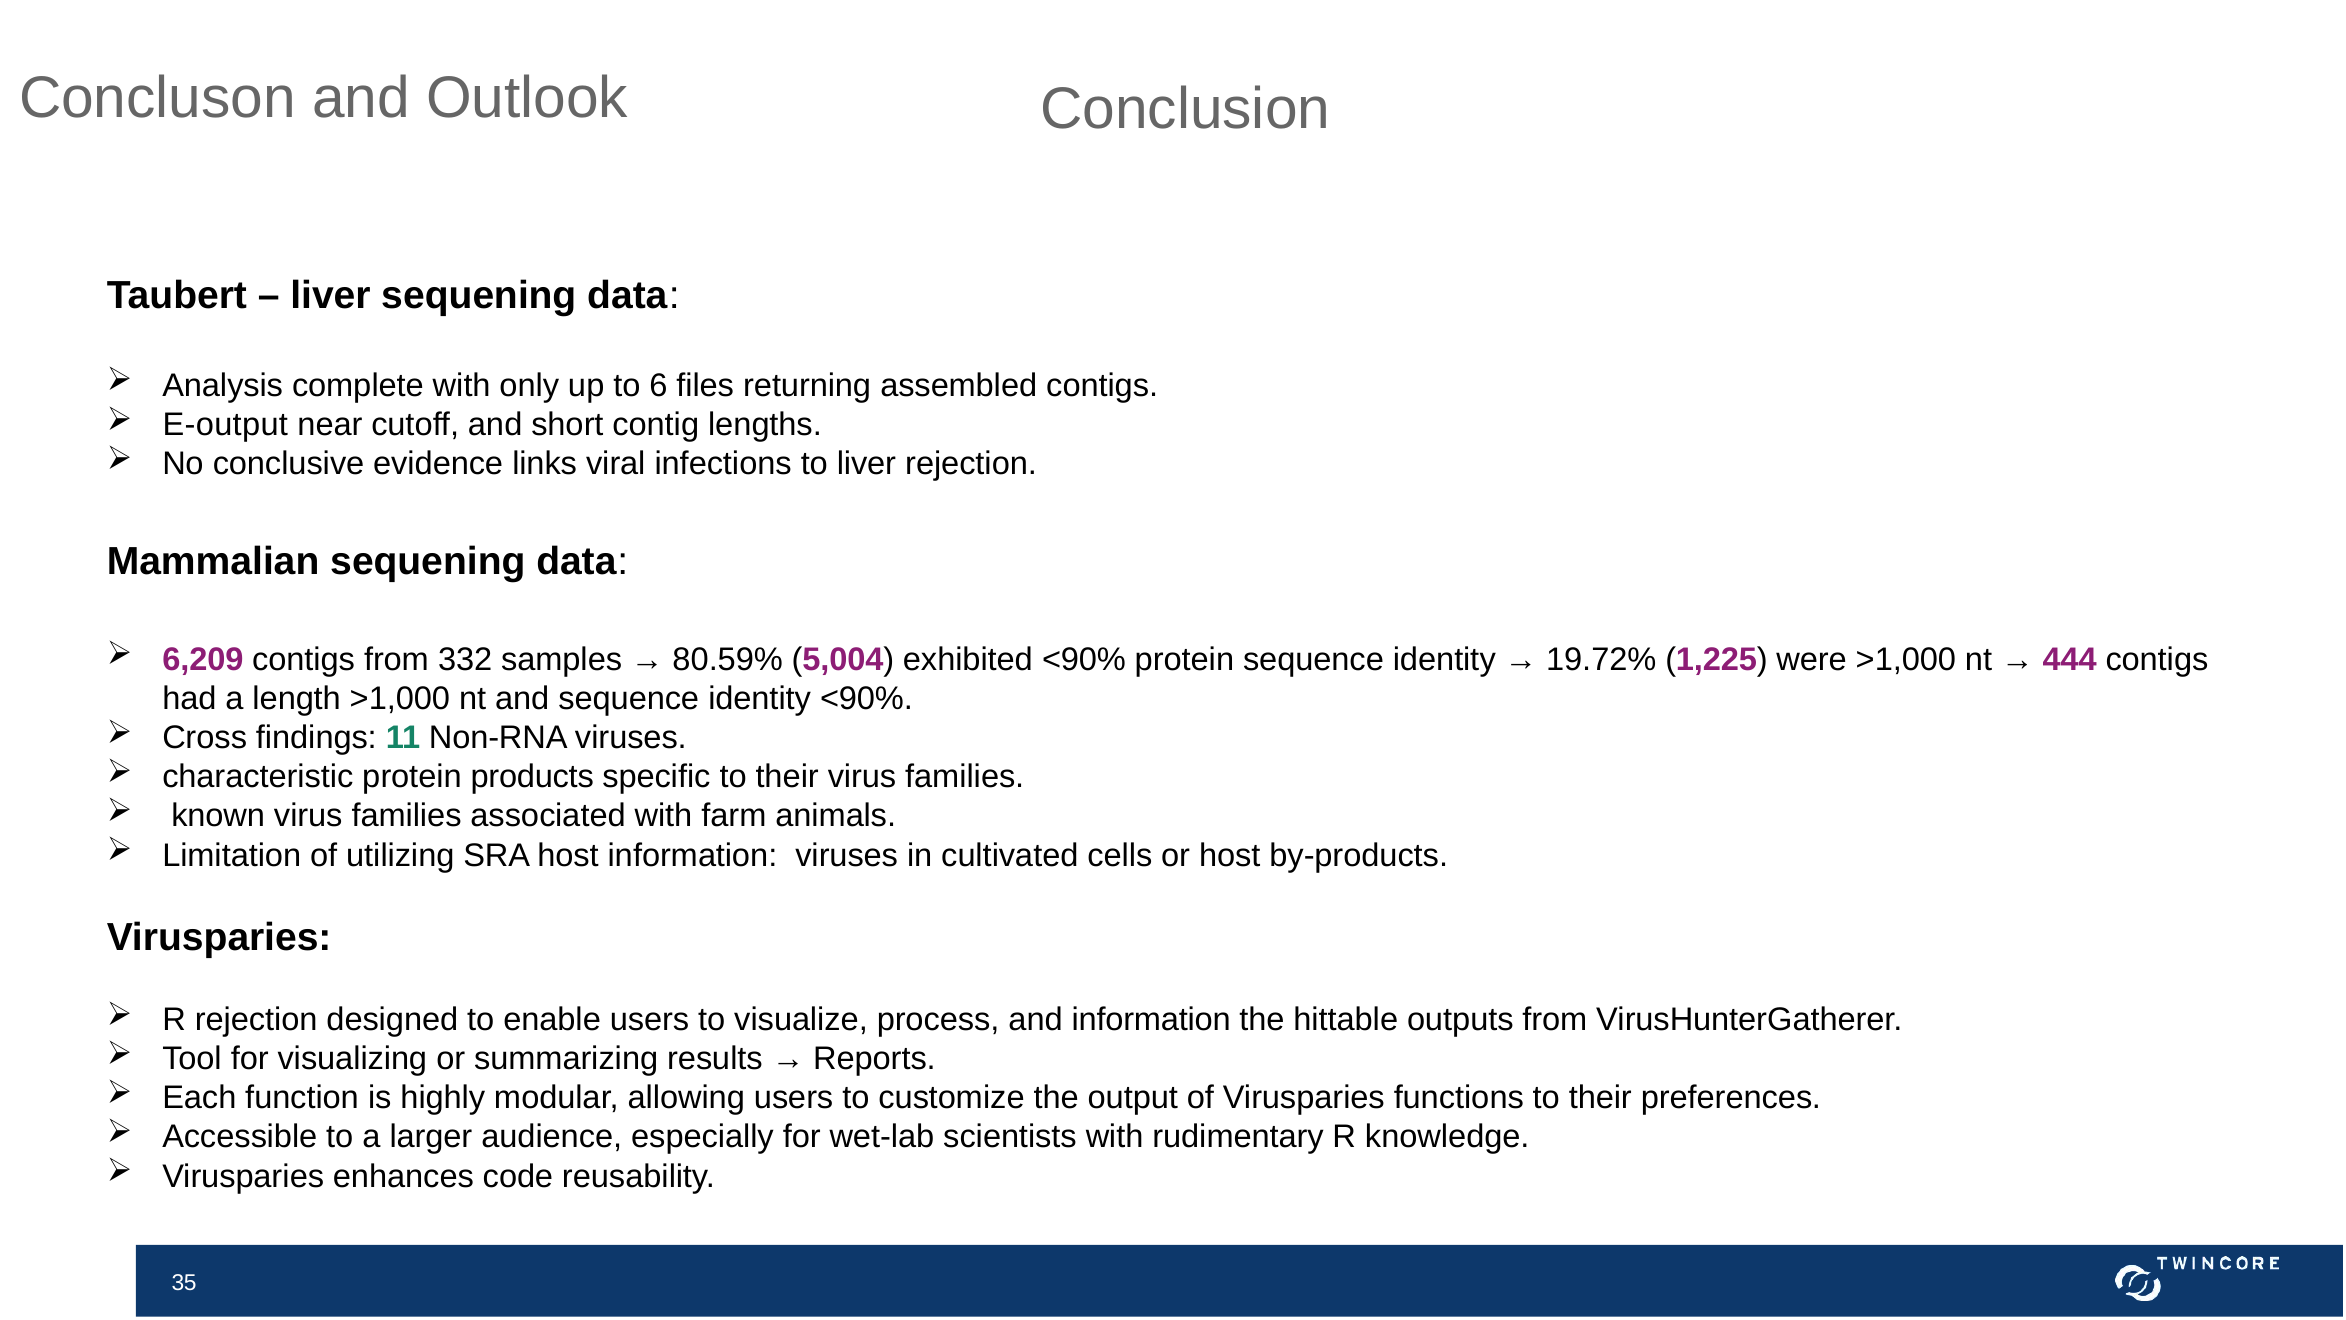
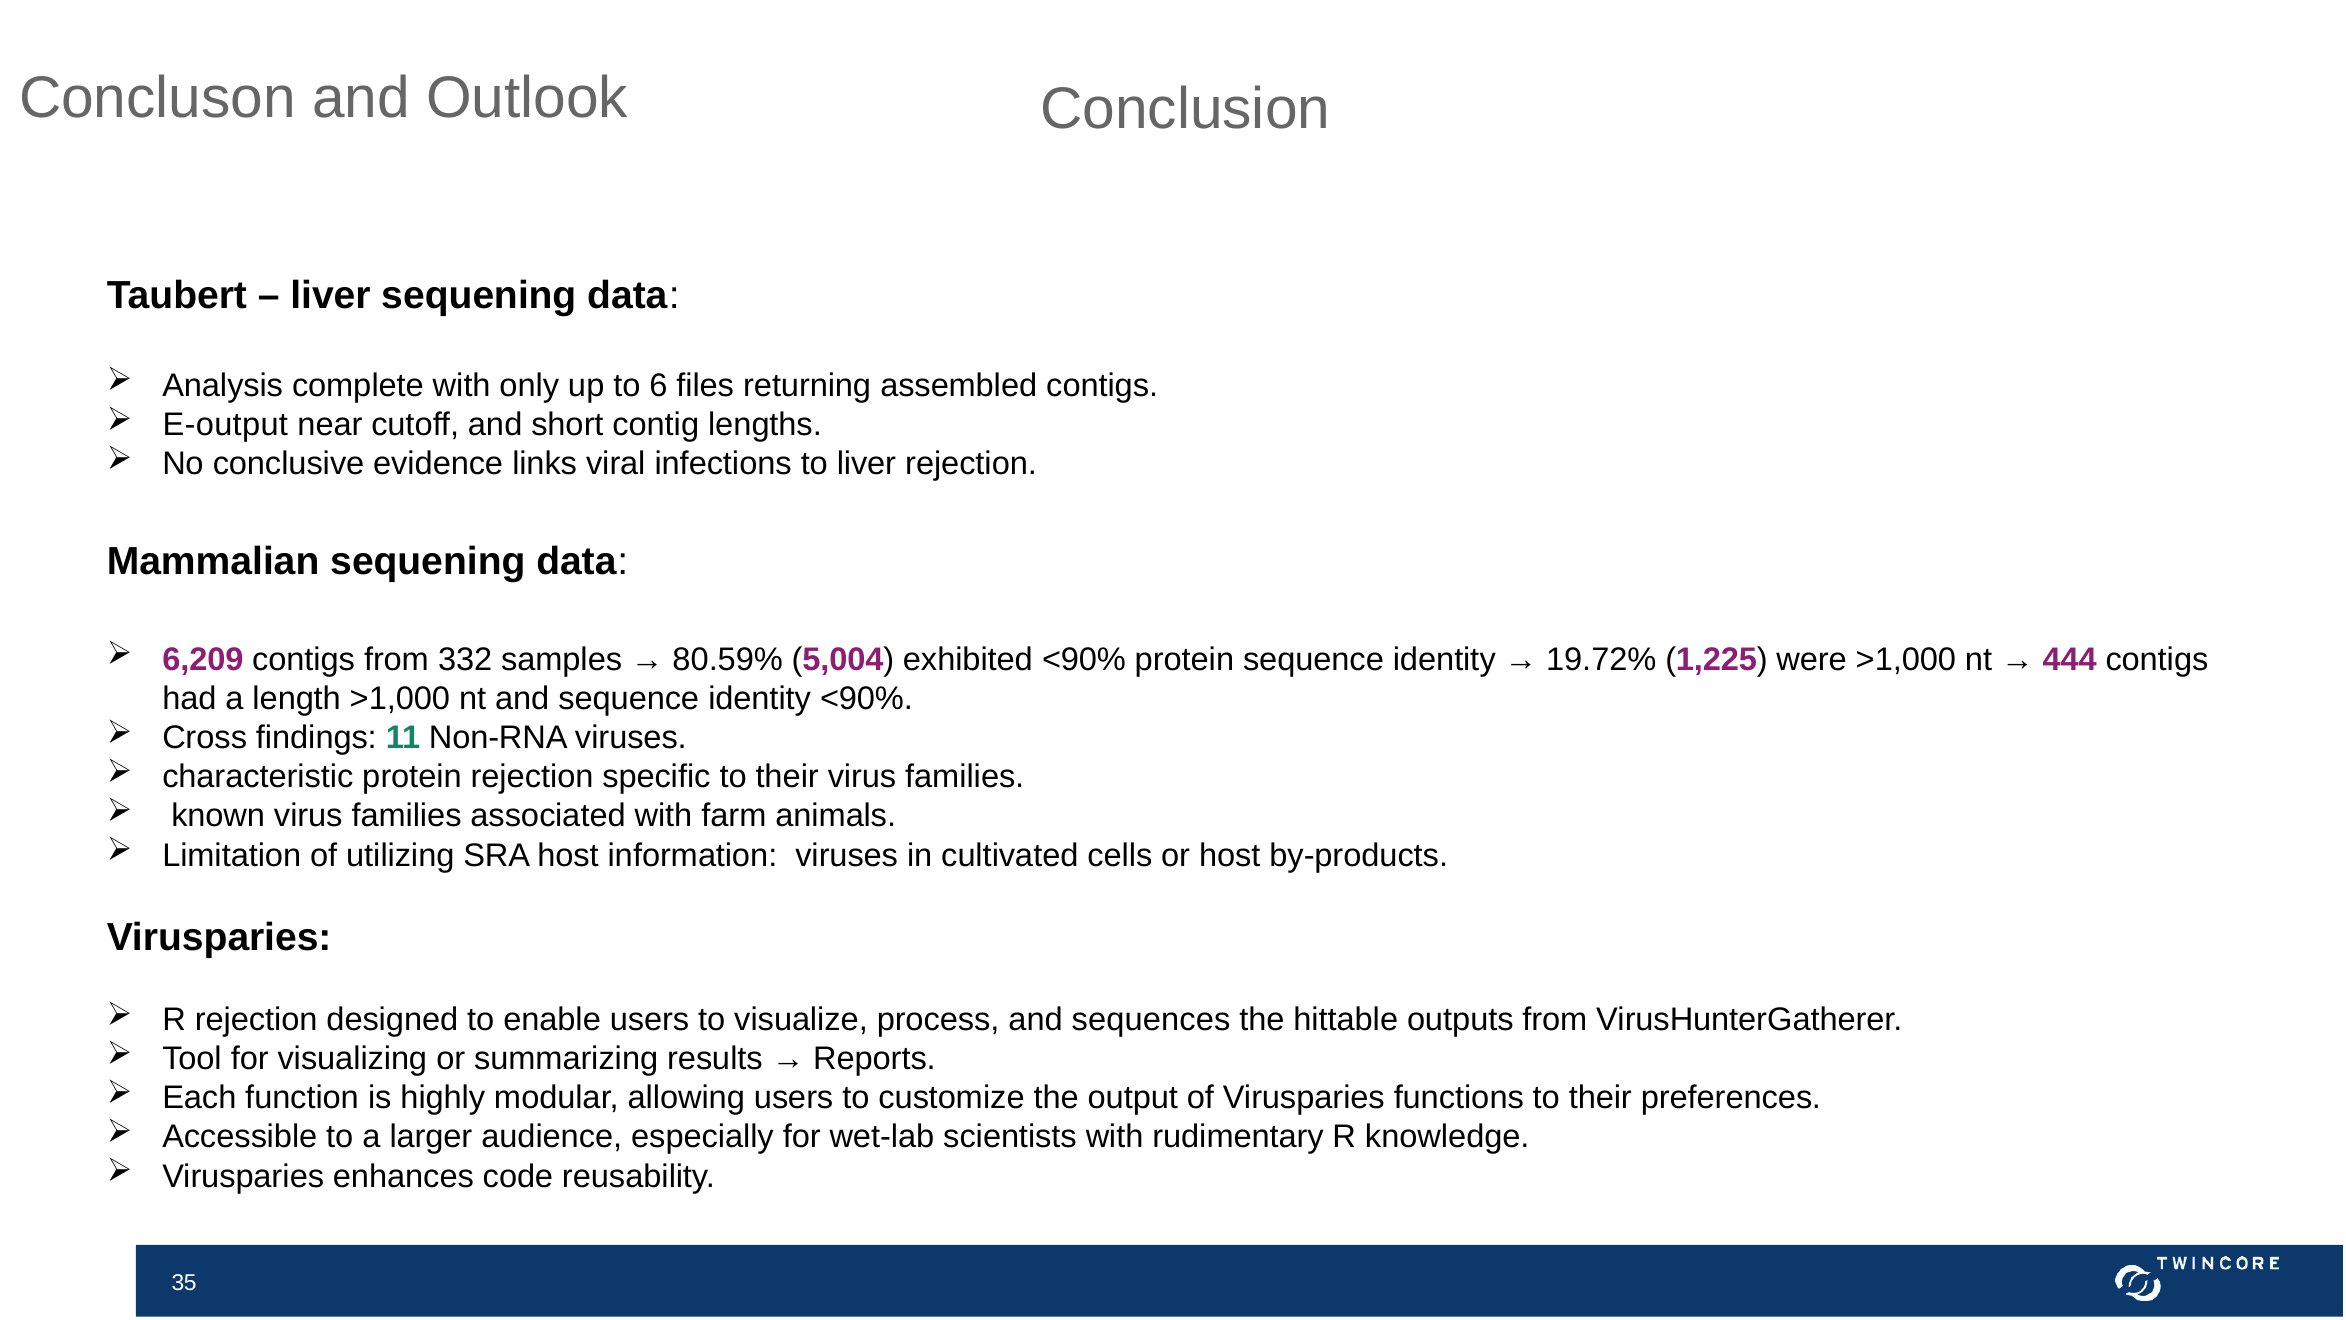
protein products: products -> rejection (532, 777)
and information: information -> sequences (1151, 1019)
